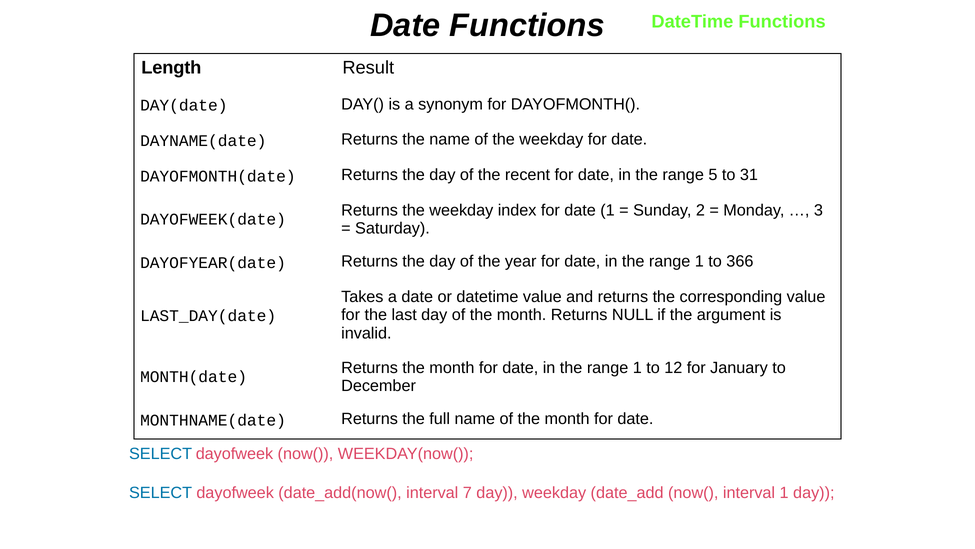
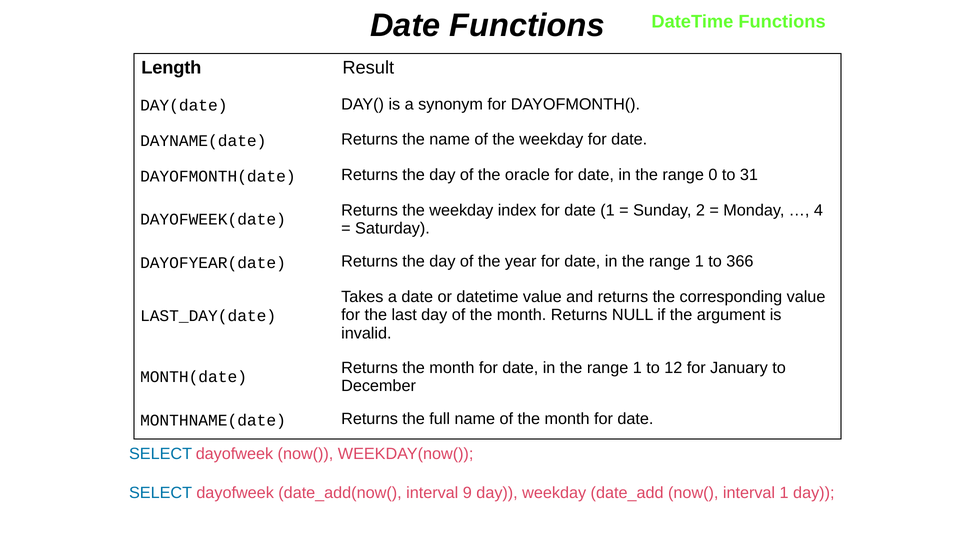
recent: recent -> oracle (527, 175)
5: 5 -> 0 (713, 175)
3: 3 -> 4 (818, 210)
7: 7 -> 9 (467, 492)
